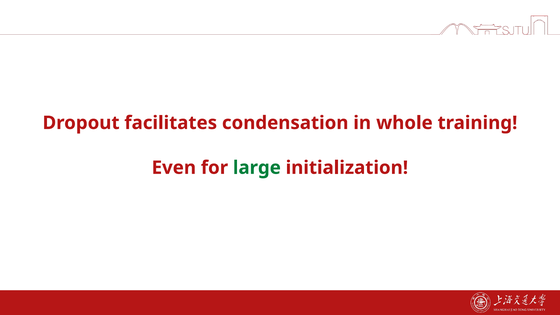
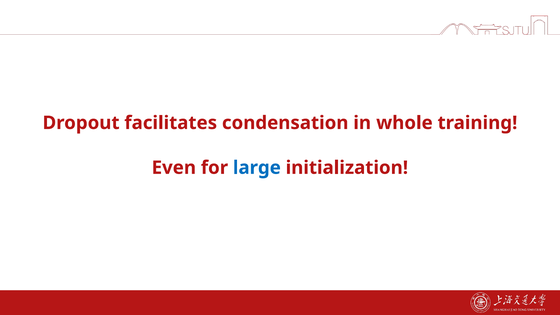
large colour: green -> blue (257, 168)
